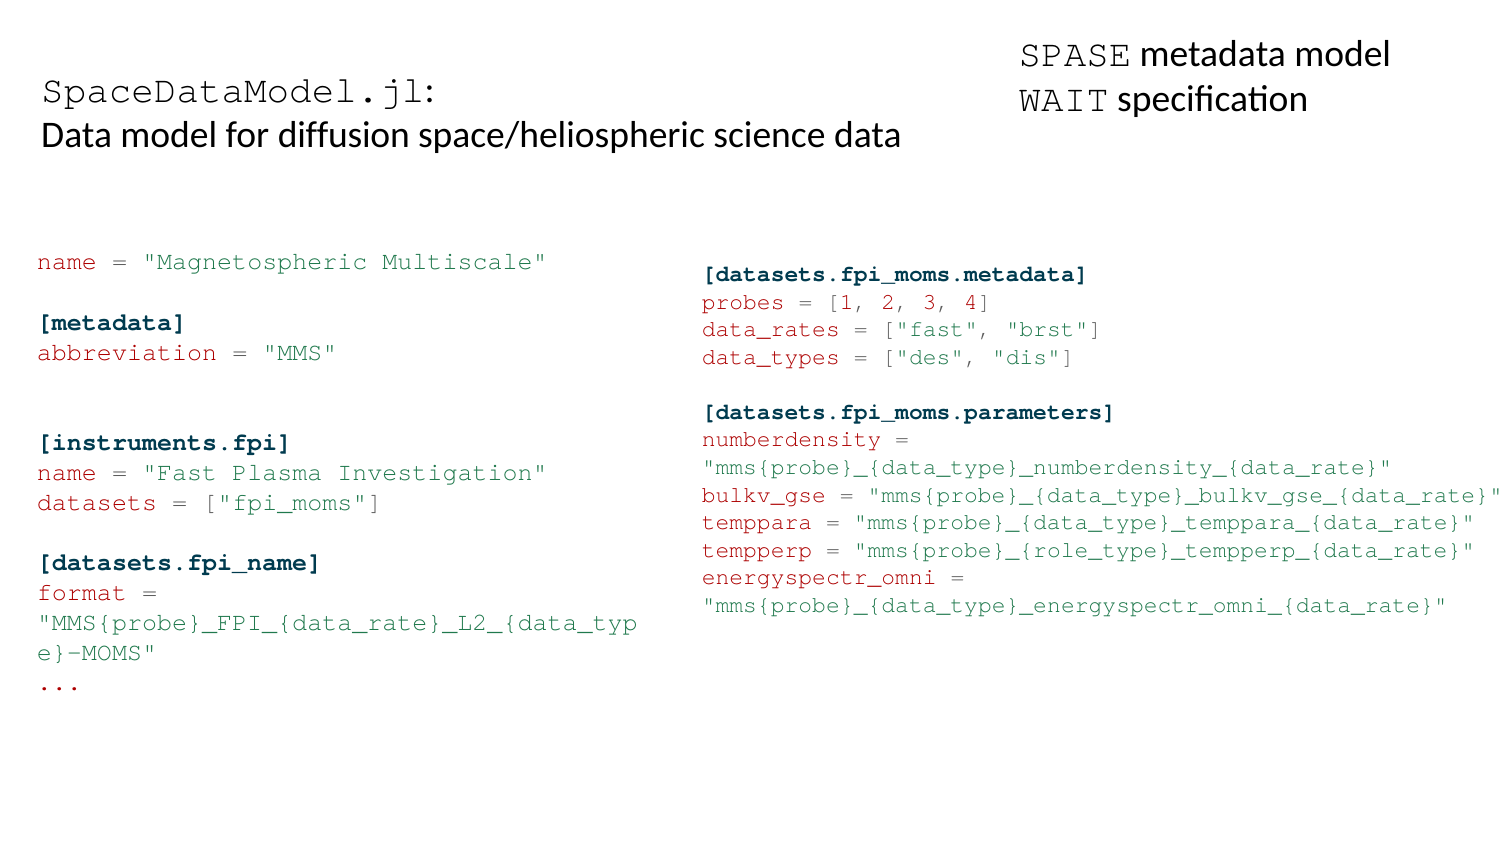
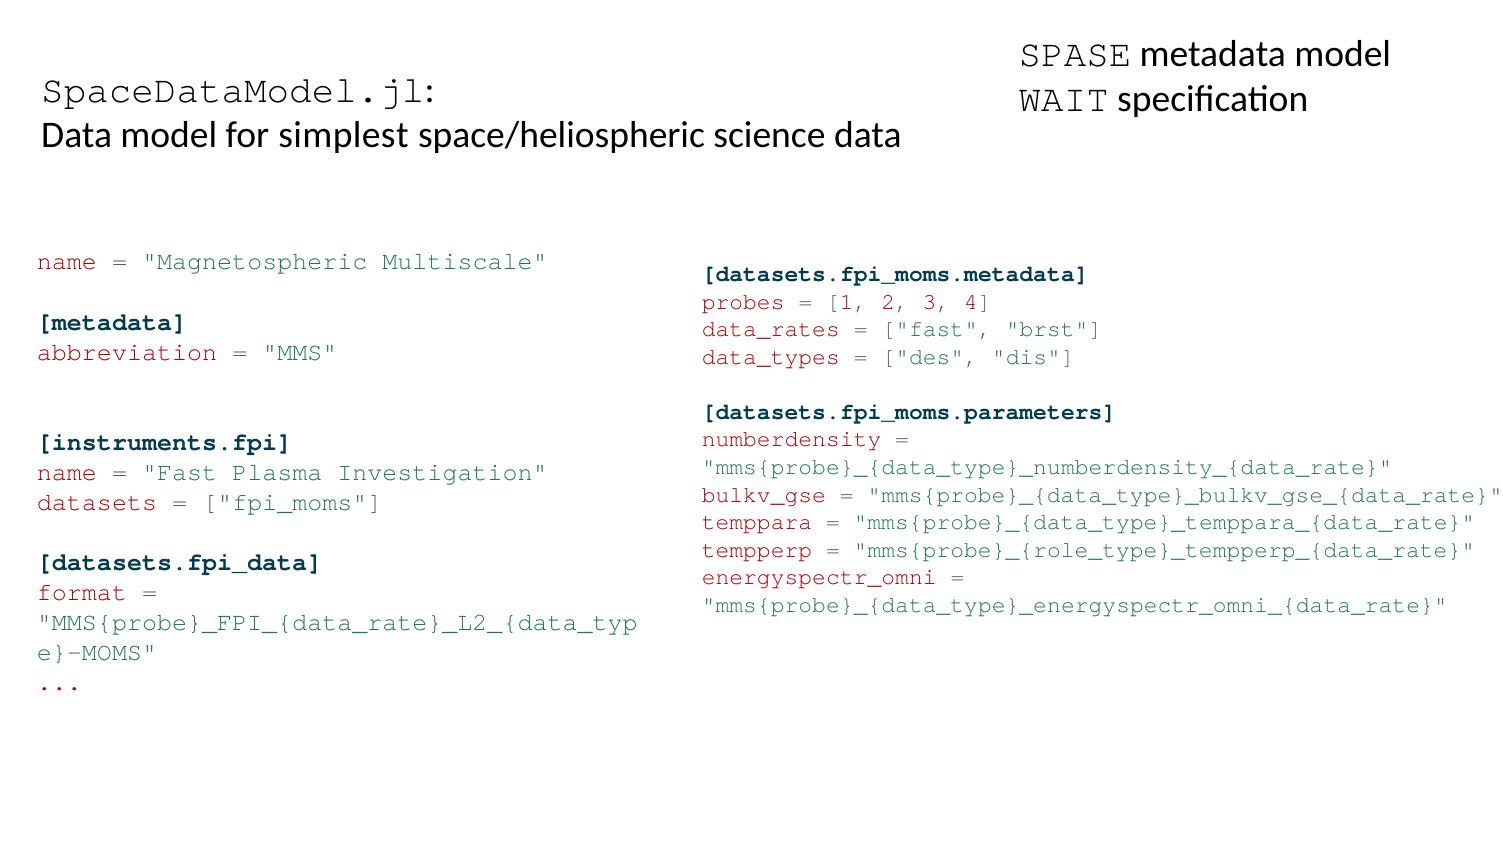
diffusion: diffusion -> simplest (343, 135)
datasets.fpi_name: datasets.fpi_name -> datasets.fpi_data (180, 562)
